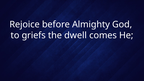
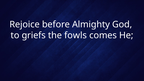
dwell: dwell -> fowls (76, 35)
